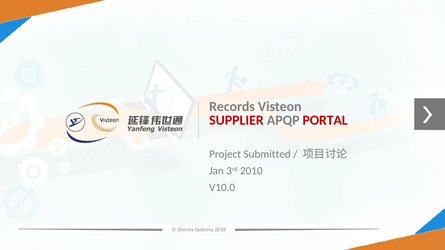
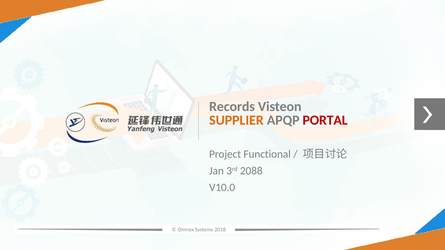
SUPPLIER colour: red -> orange (236, 120)
Submitted: Submitted -> Functional (267, 154)
2010: 2010 -> 2088 (251, 171)
